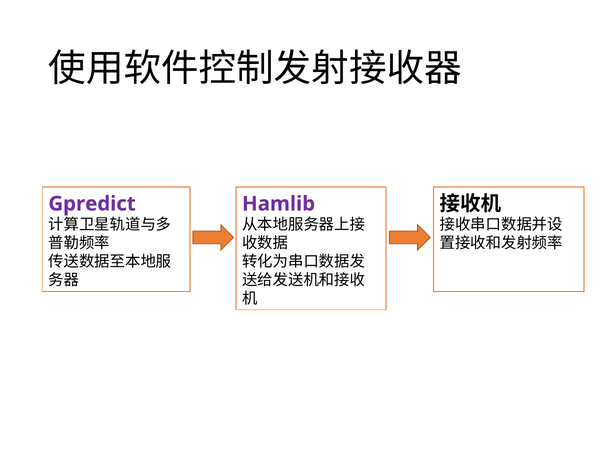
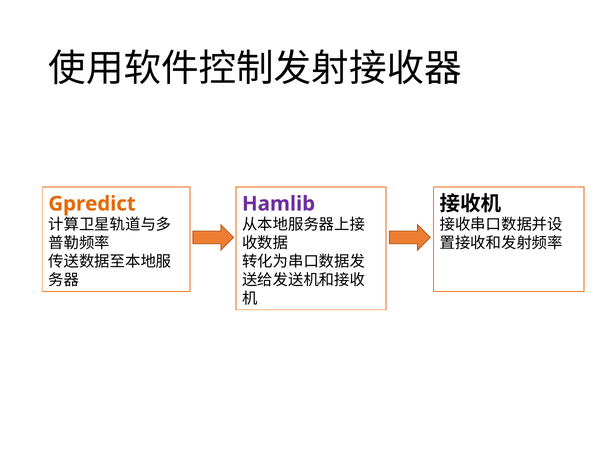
Gpredict colour: purple -> orange (92, 204)
